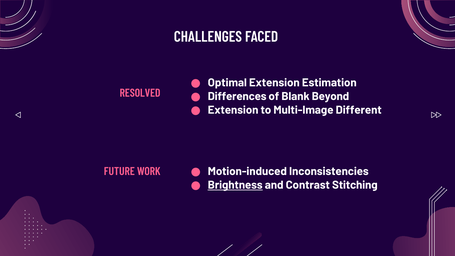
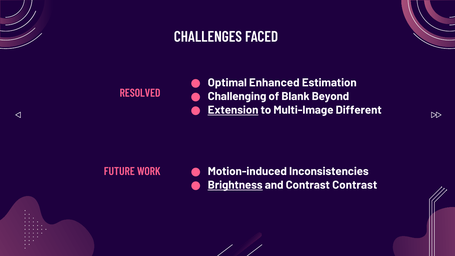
Optimal Extension: Extension -> Enhanced (274, 83)
Differences: Differences -> Challenging (237, 97)
Extension underline: none -> present (233, 110)
Contrast Stitching: Stitching -> Contrast (355, 185)
